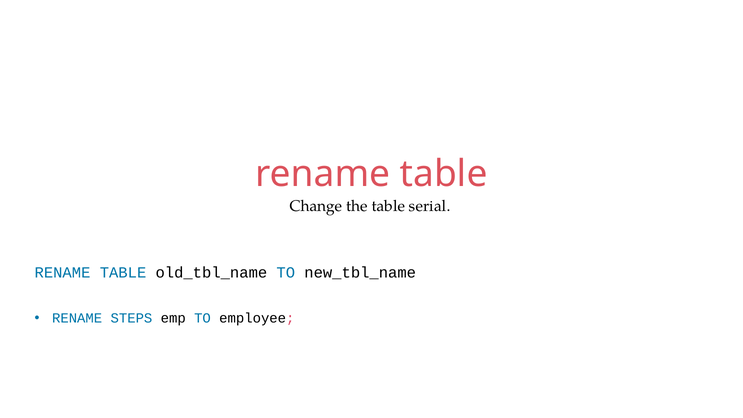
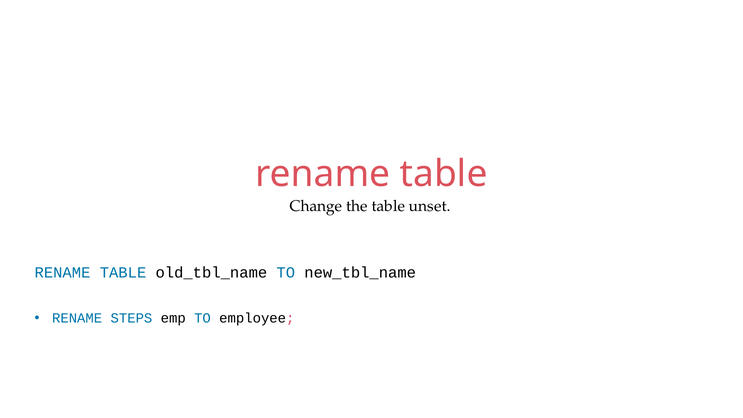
serial: serial -> unset (430, 206)
